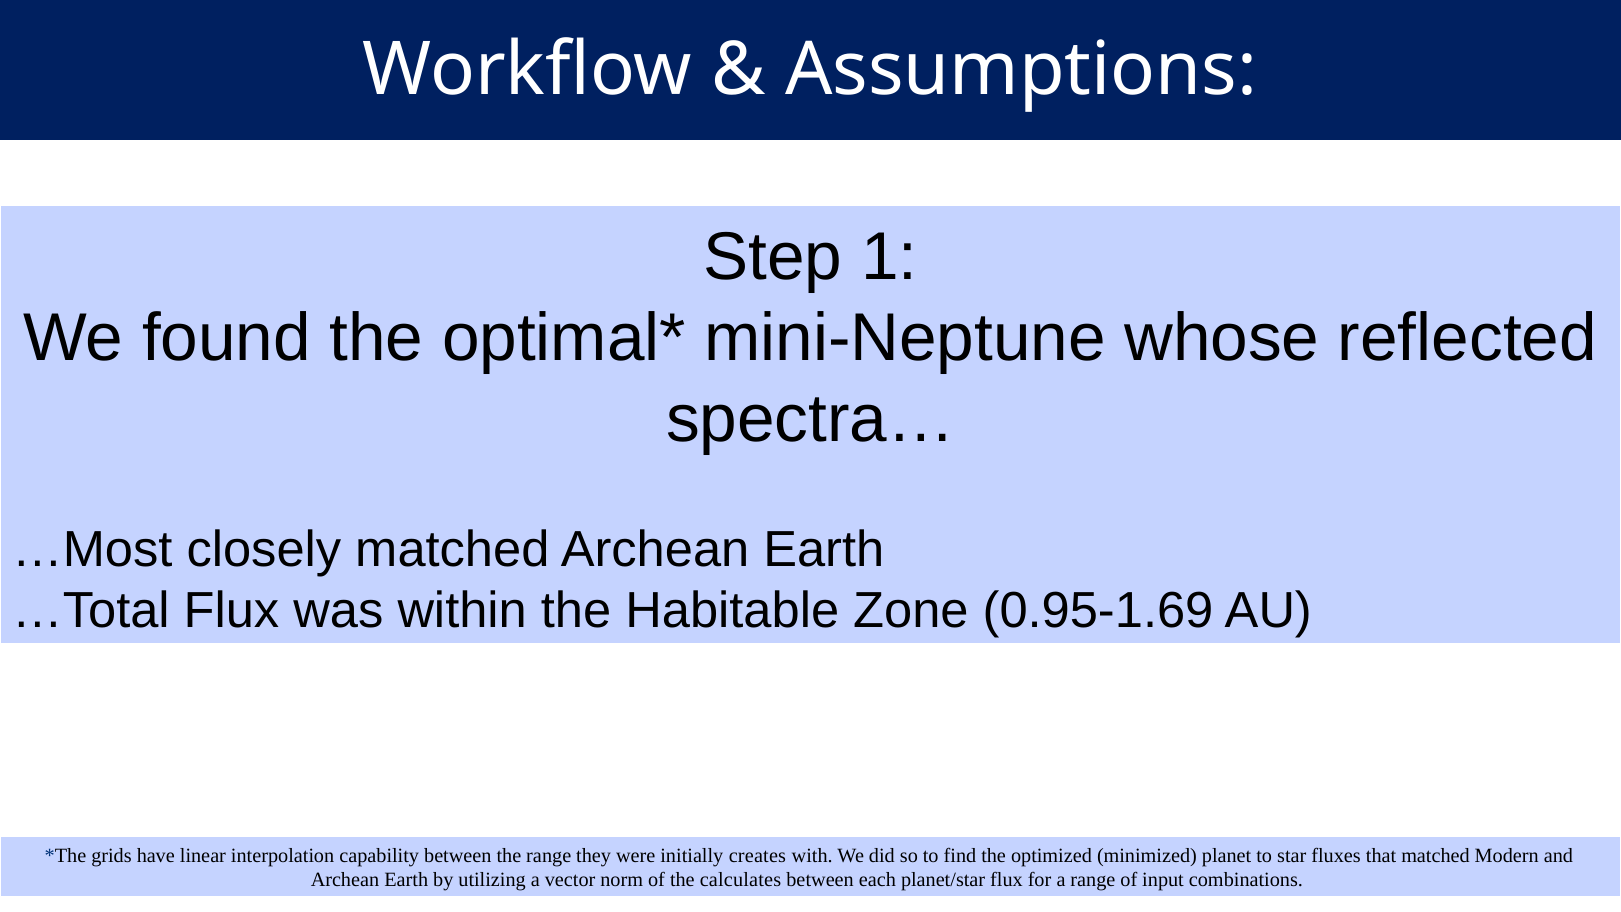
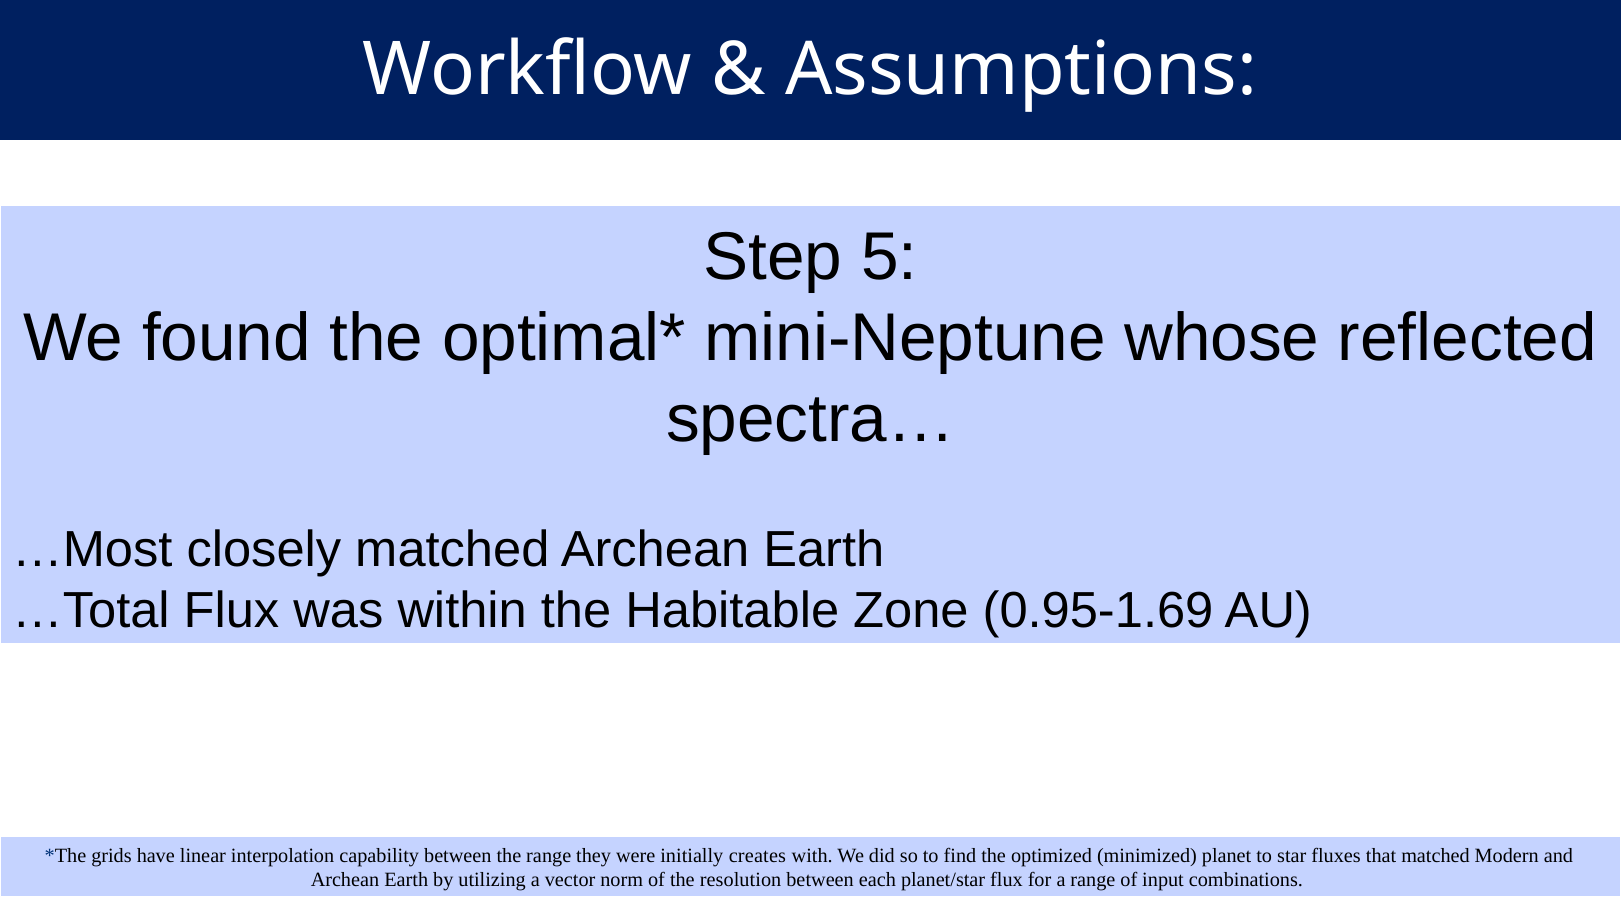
1: 1 -> 5 (889, 257)
calculates: calculates -> resolution (741, 880)
